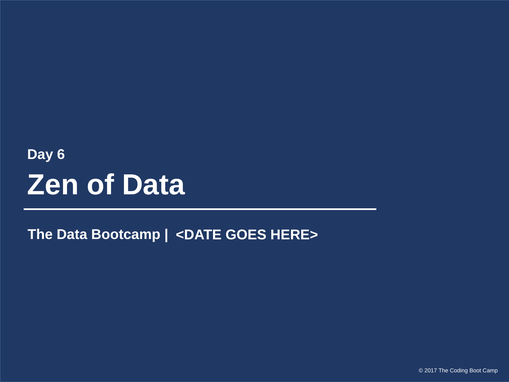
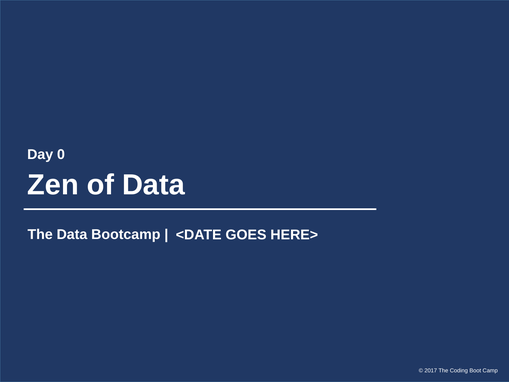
6: 6 -> 0 (61, 154)
